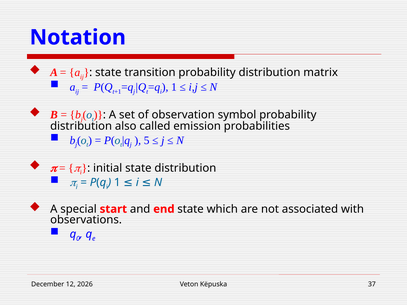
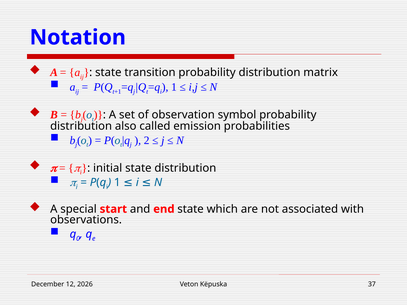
5: 5 -> 2 (147, 140)
